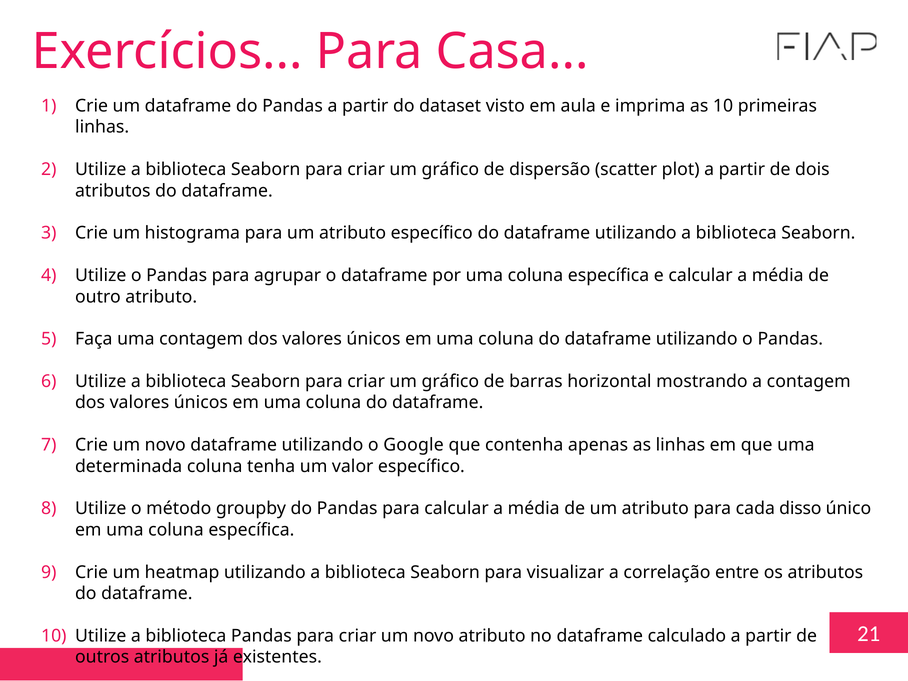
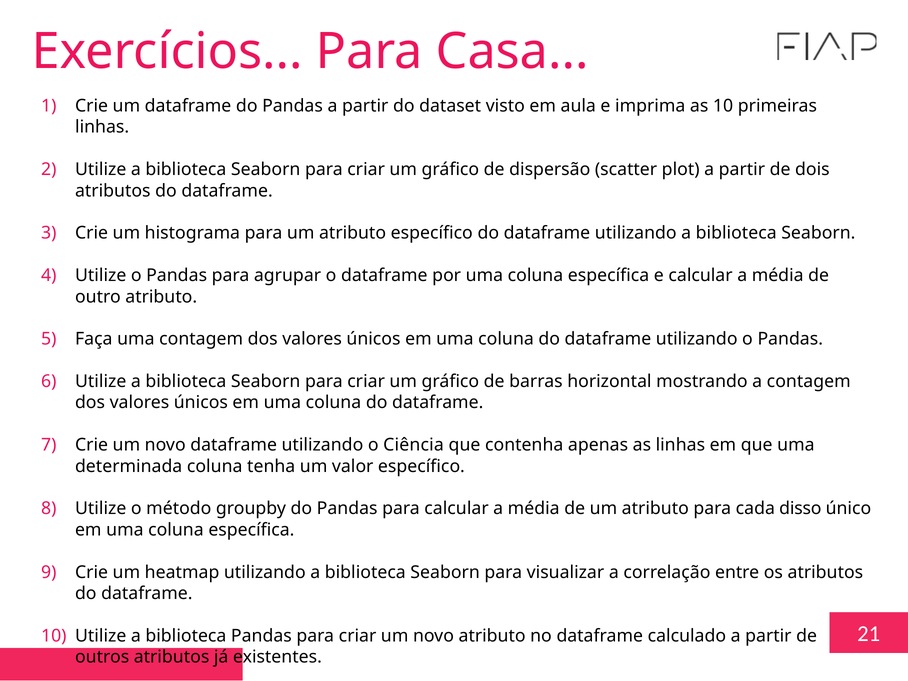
Google: Google -> Ciência (414, 445)
